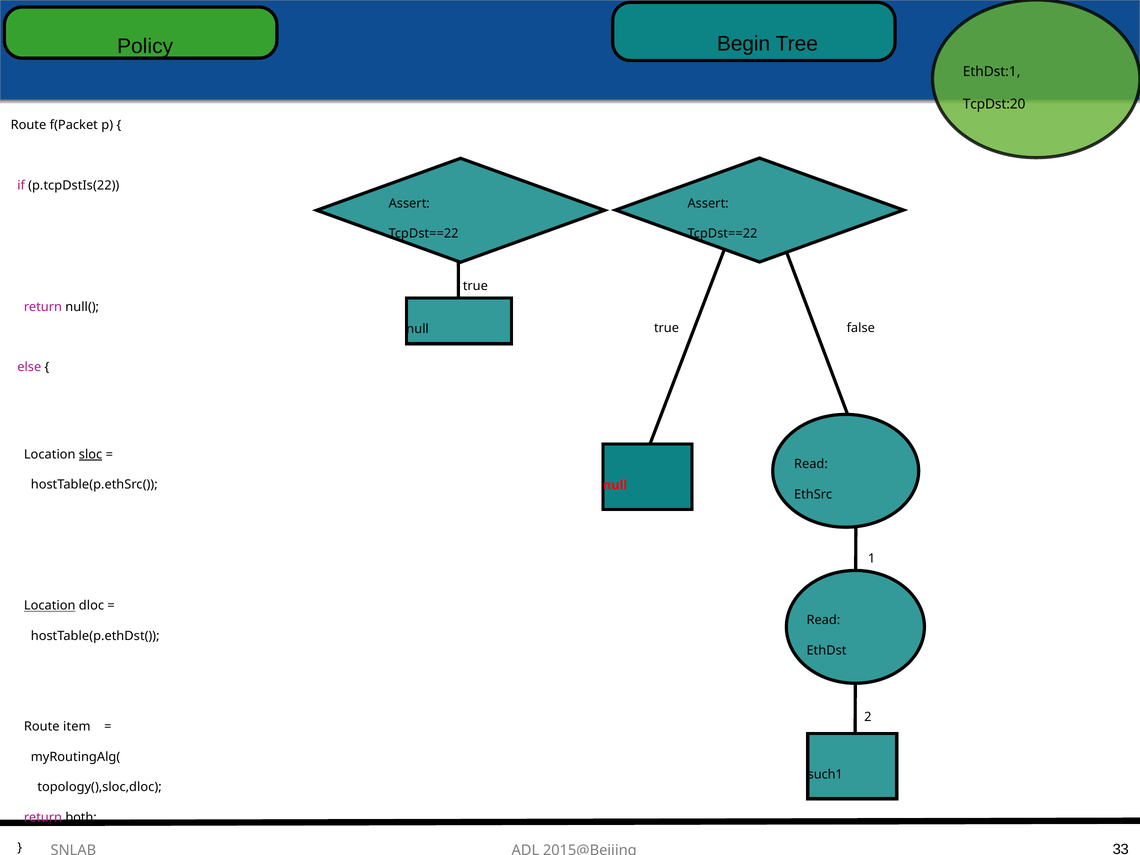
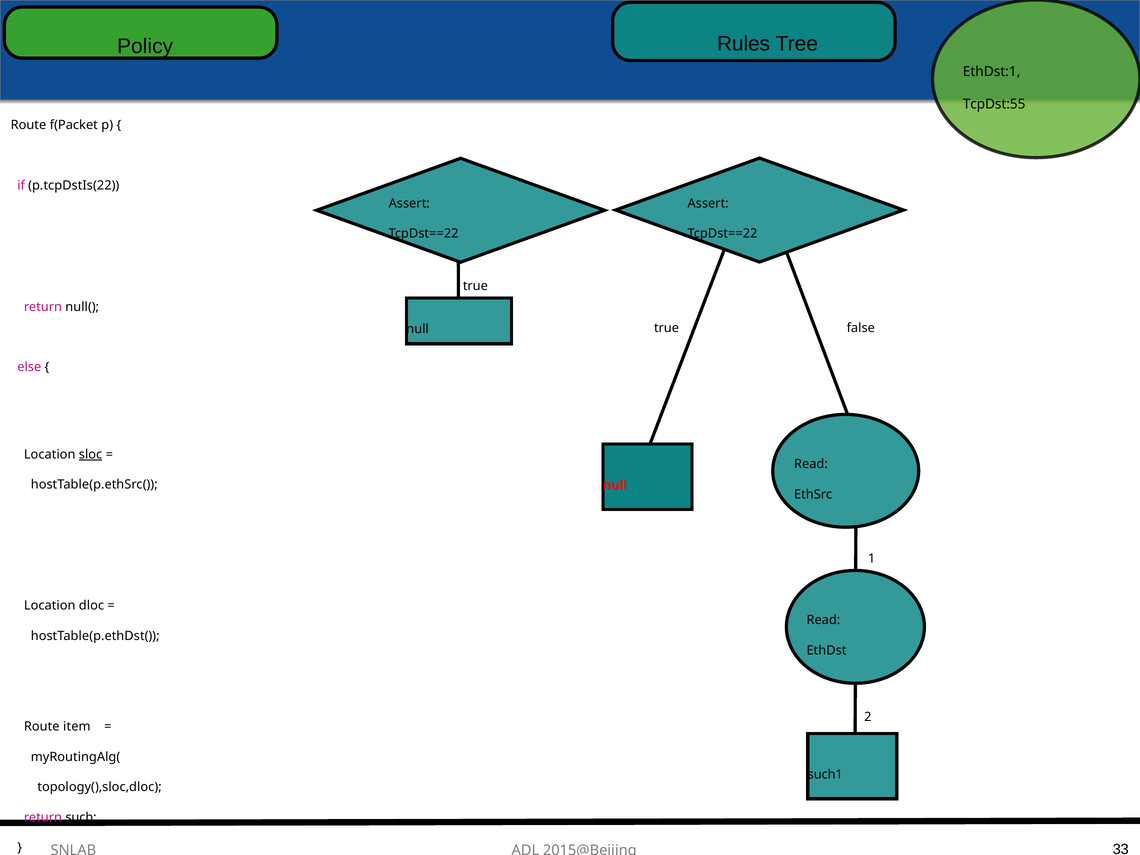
Begin: Begin -> Rules (744, 44)
TcpDst:20: TcpDst:20 -> TcpDst:55 (994, 104)
Location underline: present -> none (50, 606)
both: both -> such (81, 817)
